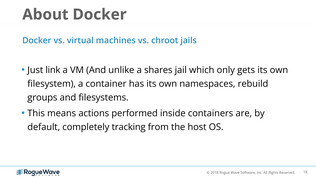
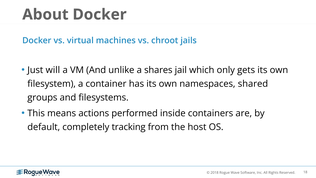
link: link -> will (53, 70)
rebuild: rebuild -> shared (253, 84)
